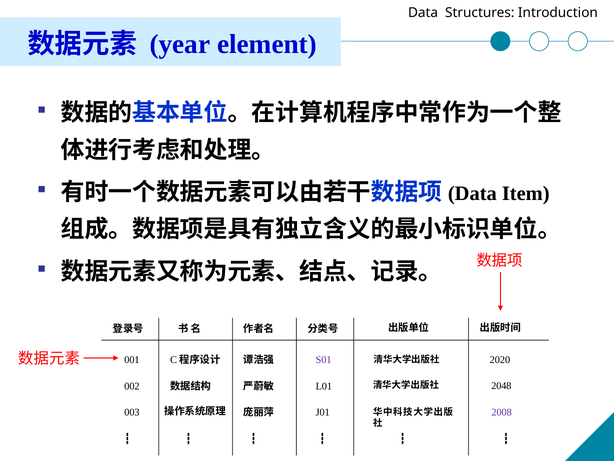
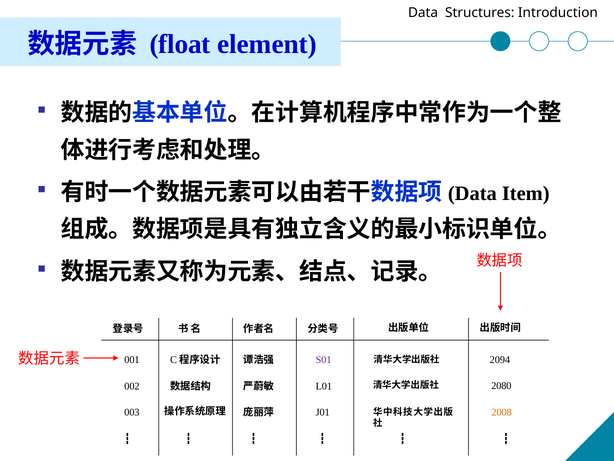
year: year -> float (180, 44)
2020: 2020 -> 2094 (500, 360)
2048: 2048 -> 2080 (501, 385)
2008 colour: purple -> orange (502, 412)
